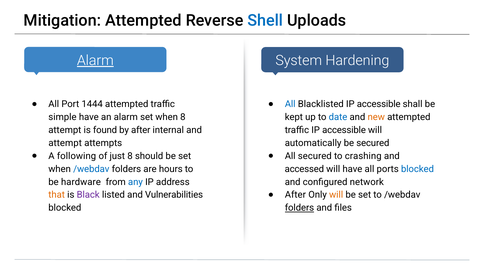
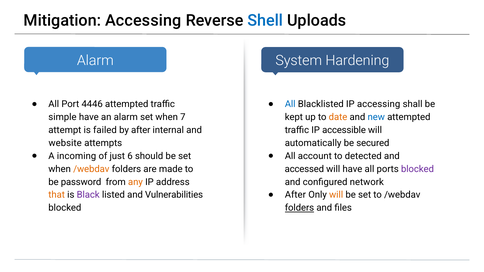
Mitigation Attempted: Attempted -> Accessing (143, 20)
Alarm underline: present -> none (95, 61)
1444: 1444 -> 4446 (92, 104)
Blacklisted IP accessible: accessible -> accessing (379, 104)
when 8: 8 -> 7 (183, 117)
date colour: blue -> orange (338, 117)
new colour: orange -> blue (376, 117)
found: found -> failed (105, 130)
attempt: attempt -> website (65, 143)
following: following -> incoming (77, 156)
just 8: 8 -> 6 (130, 156)
All secured: secured -> account (315, 156)
crashing: crashing -> detected (363, 156)
/webdav colour: blue -> orange (91, 169)
hours: hours -> made (171, 169)
blocked colour: blue -> purple (417, 169)
hardware: hardware -> password (81, 182)
any colour: blue -> orange (135, 182)
